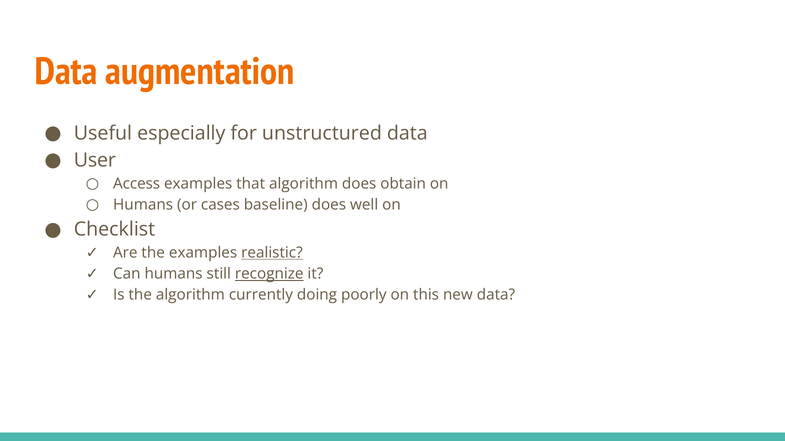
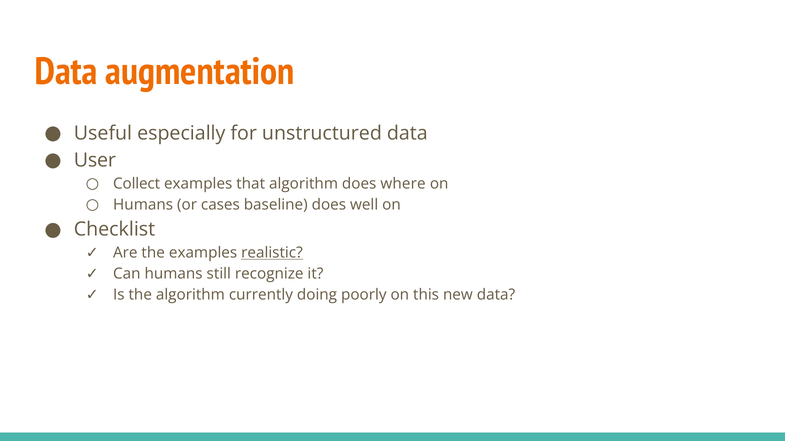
Access: Access -> Collect (137, 184)
obtain: obtain -> where (403, 184)
recognize underline: present -> none (269, 274)
